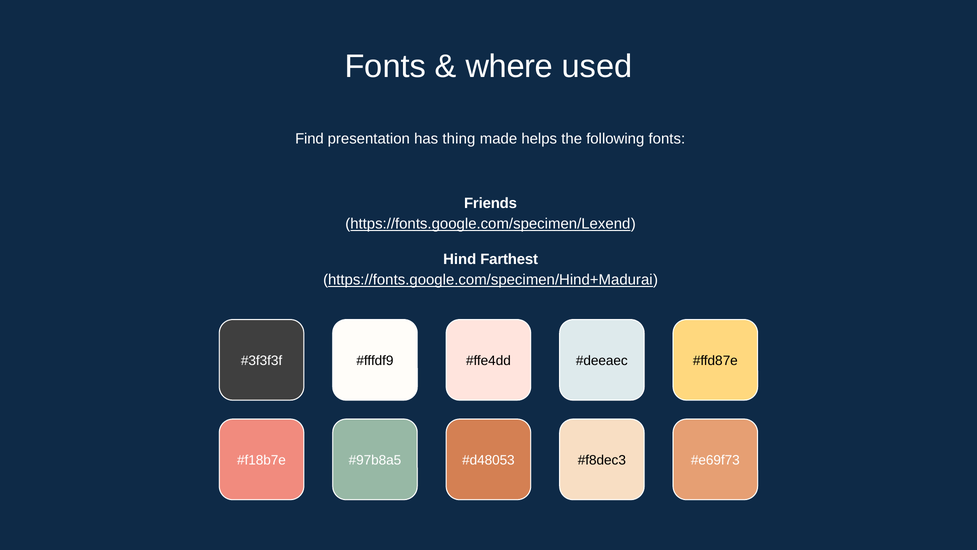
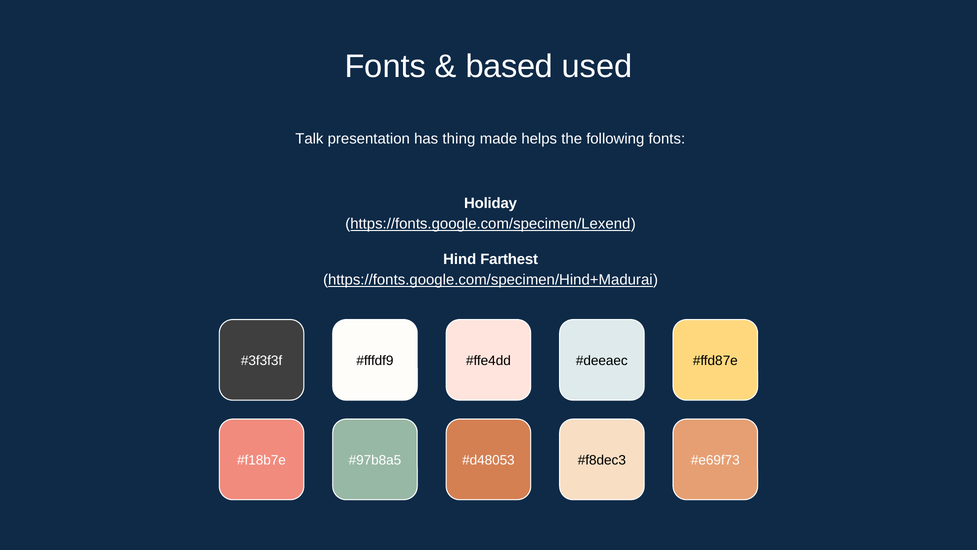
where: where -> based (509, 66)
Find: Find -> Talk (309, 139)
Friends: Friends -> Holiday (491, 203)
